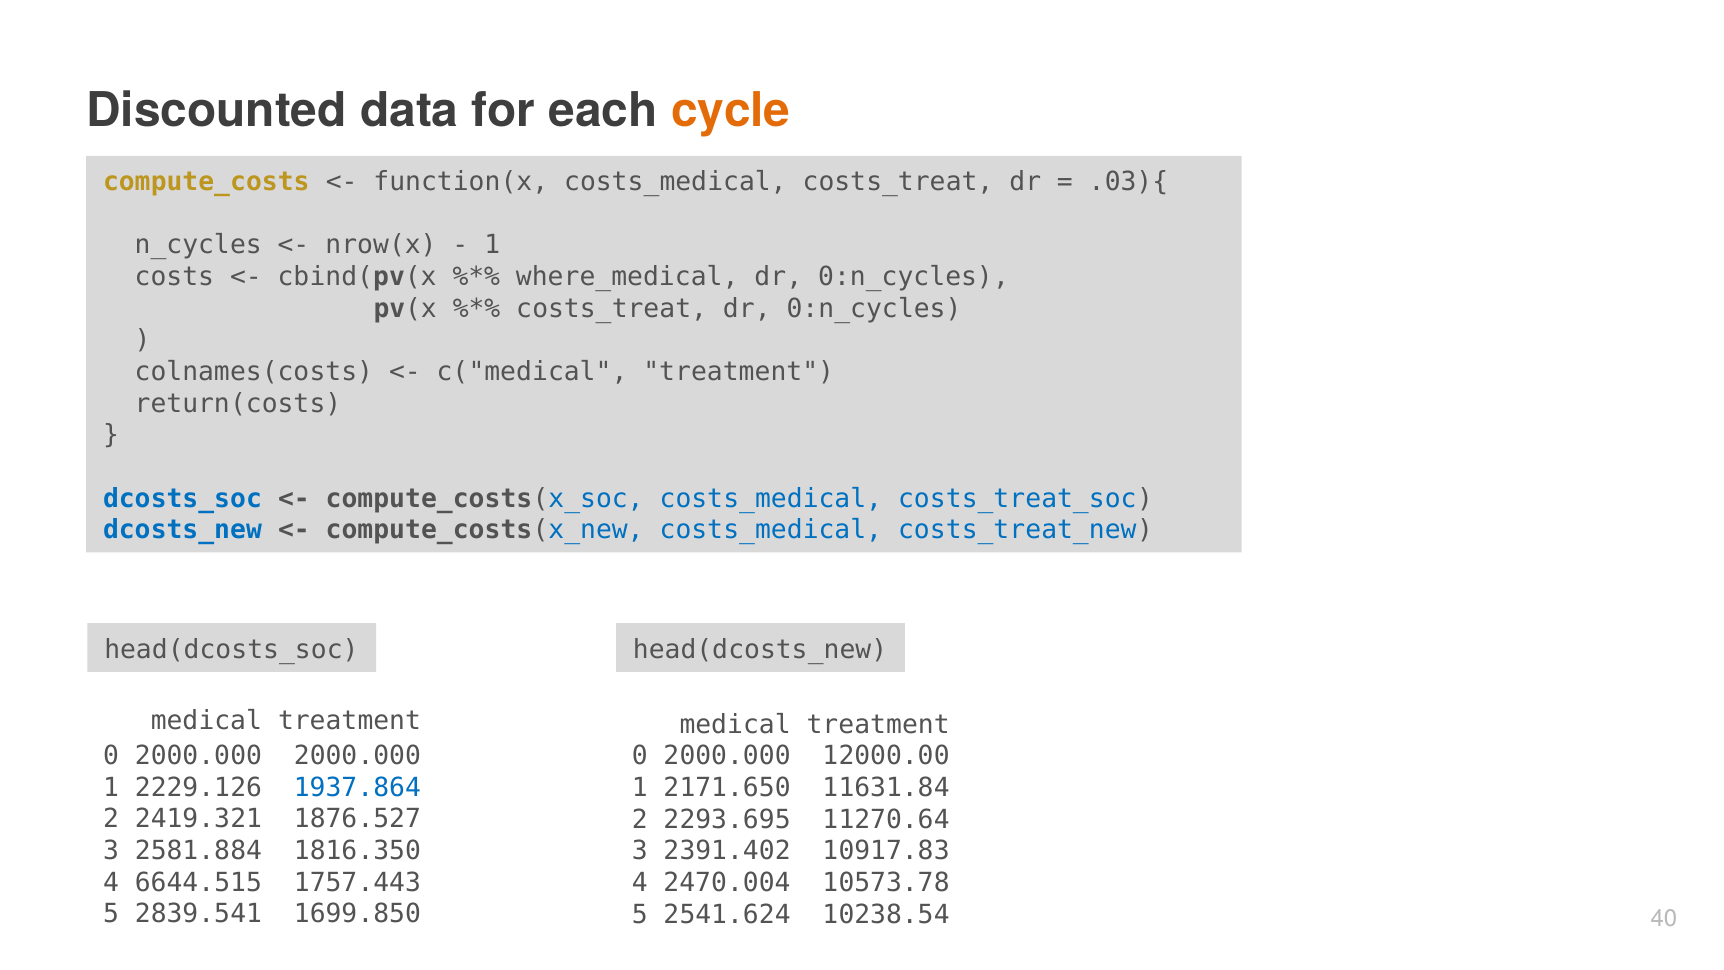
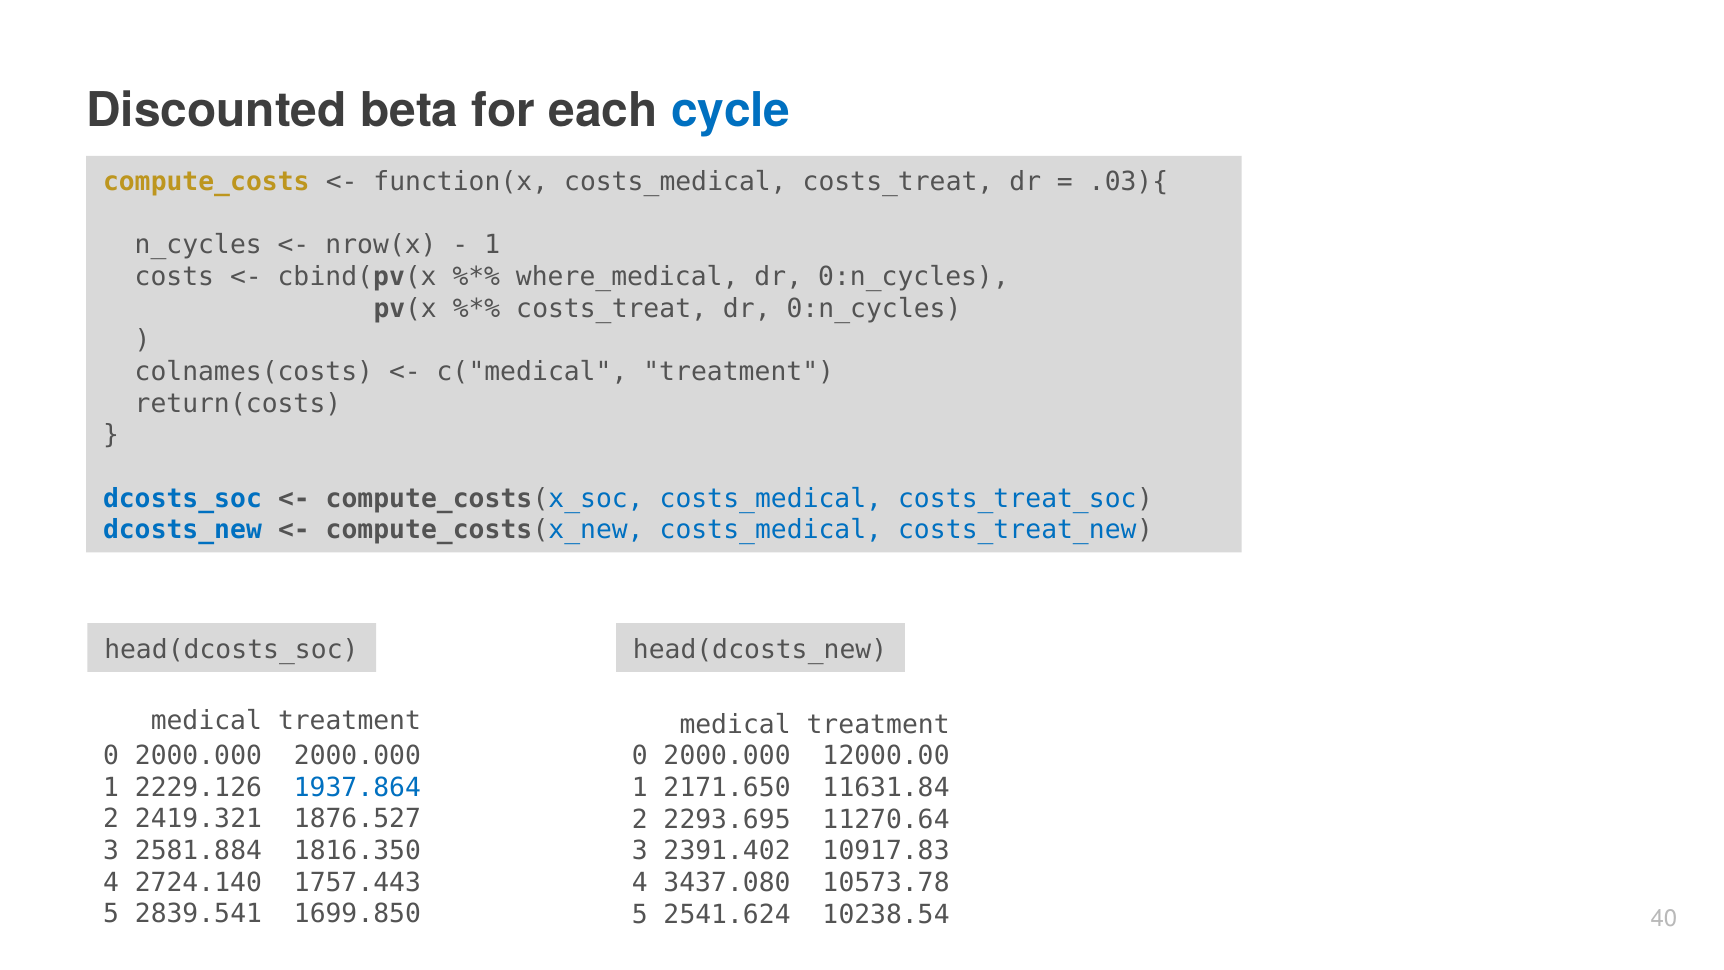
data: data -> beta (409, 111)
cycle colour: orange -> blue (731, 111)
6644.515: 6644.515 -> 2724.140 (198, 882)
2470.004: 2470.004 -> 3437.080 (727, 883)
